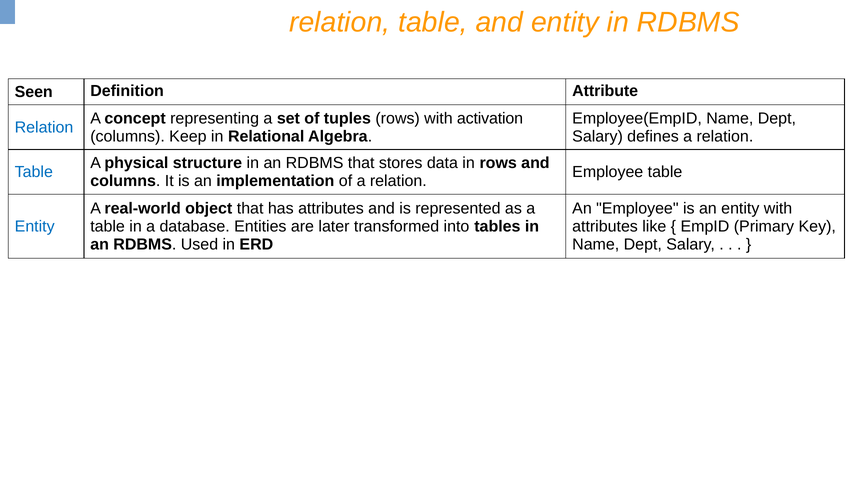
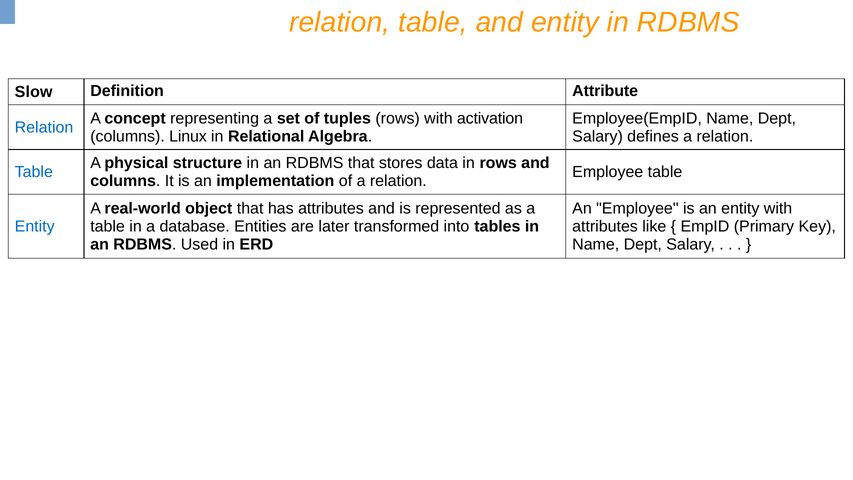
Seen: Seen -> Slow (34, 92)
Keep: Keep -> Linux (188, 136)
